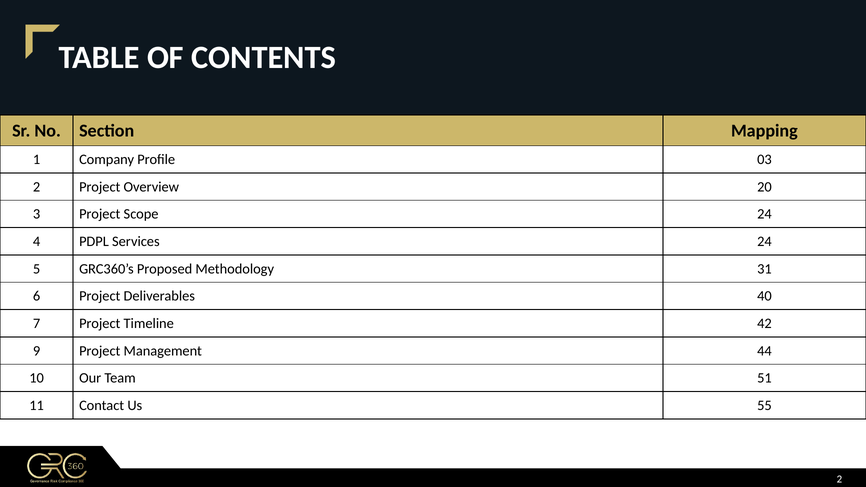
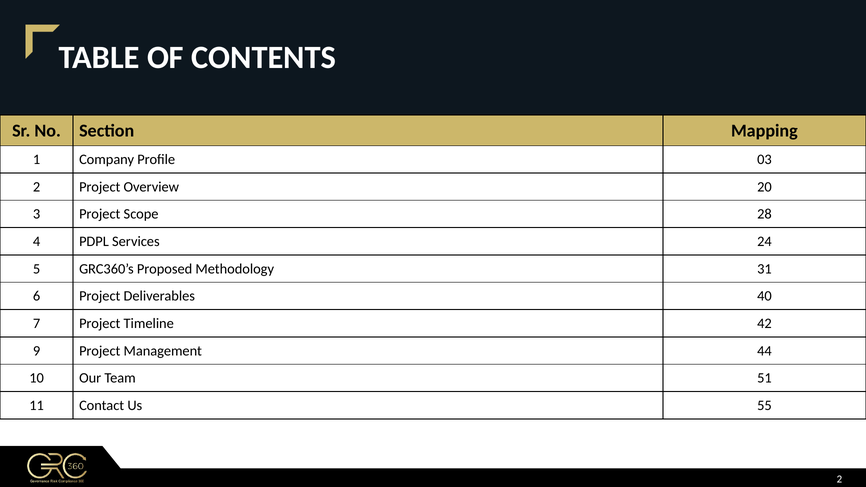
Scope 24: 24 -> 28 (764, 214)
